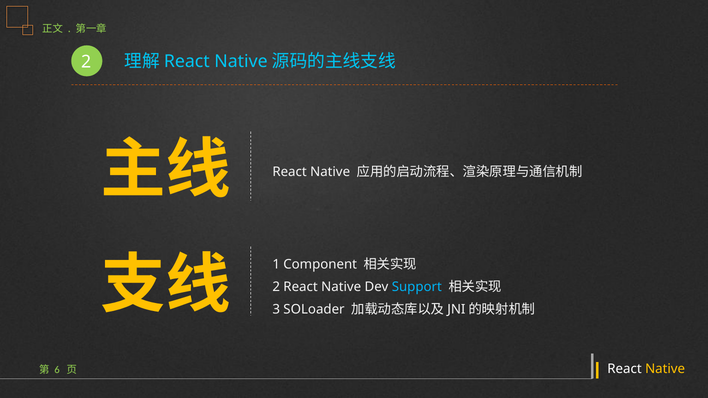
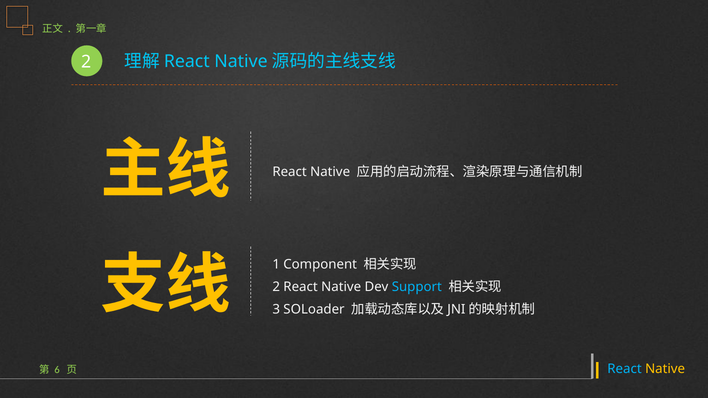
React colour: white -> light blue (625, 369)
